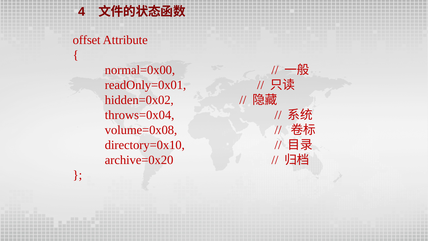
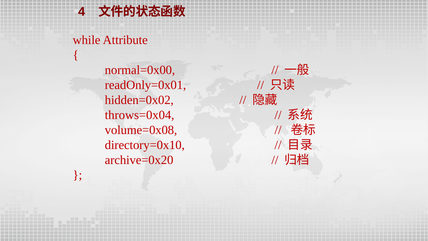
offset: offset -> while (87, 40)
